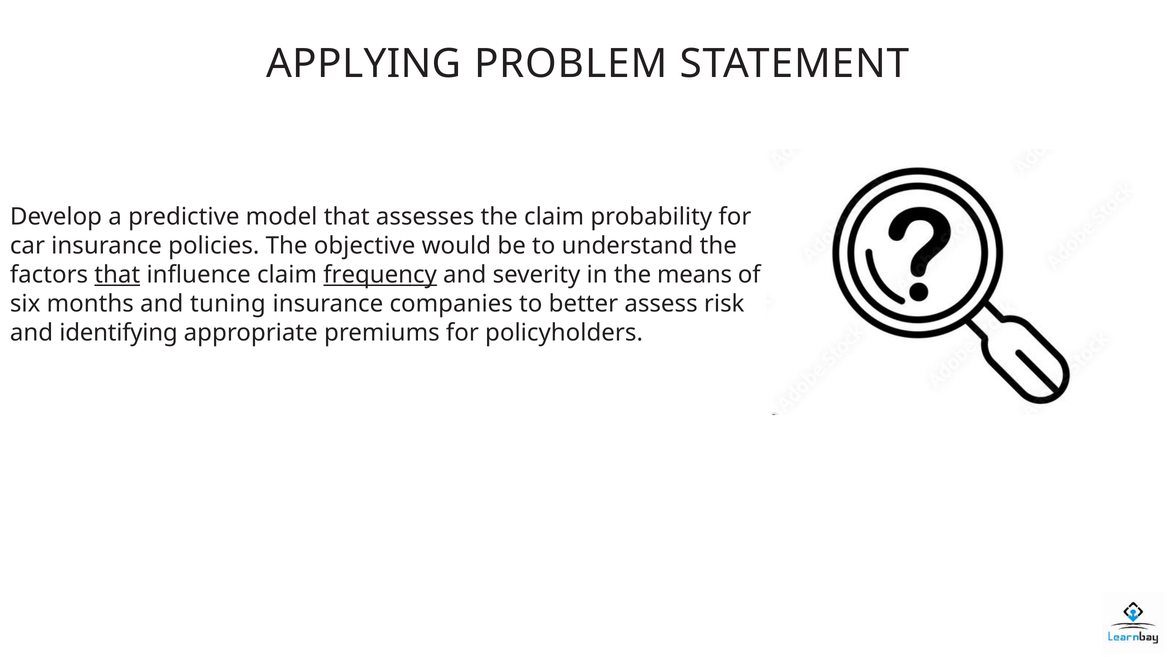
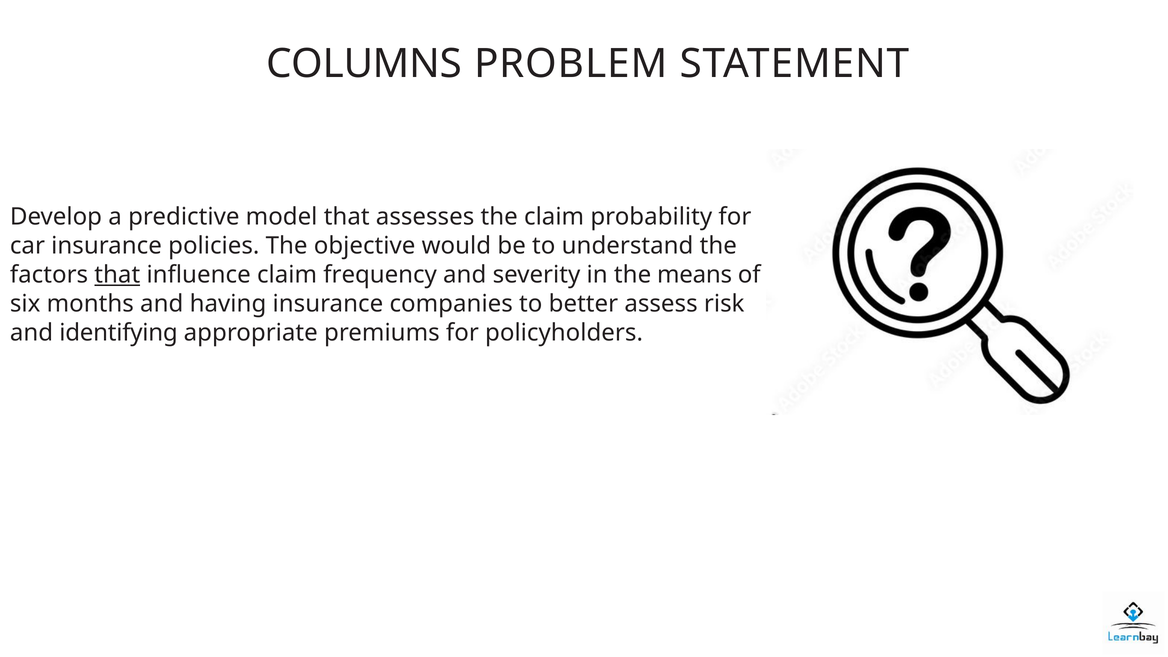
APPLYING: APPLYING -> COLUMNS (364, 64)
frequency underline: present -> none (380, 275)
tuning: tuning -> having (228, 304)
